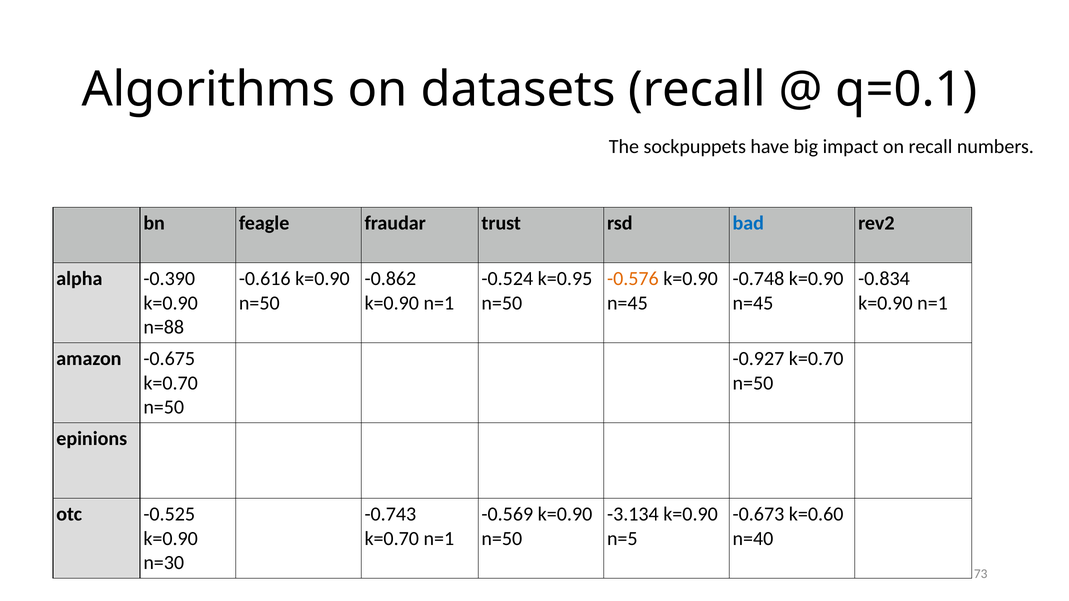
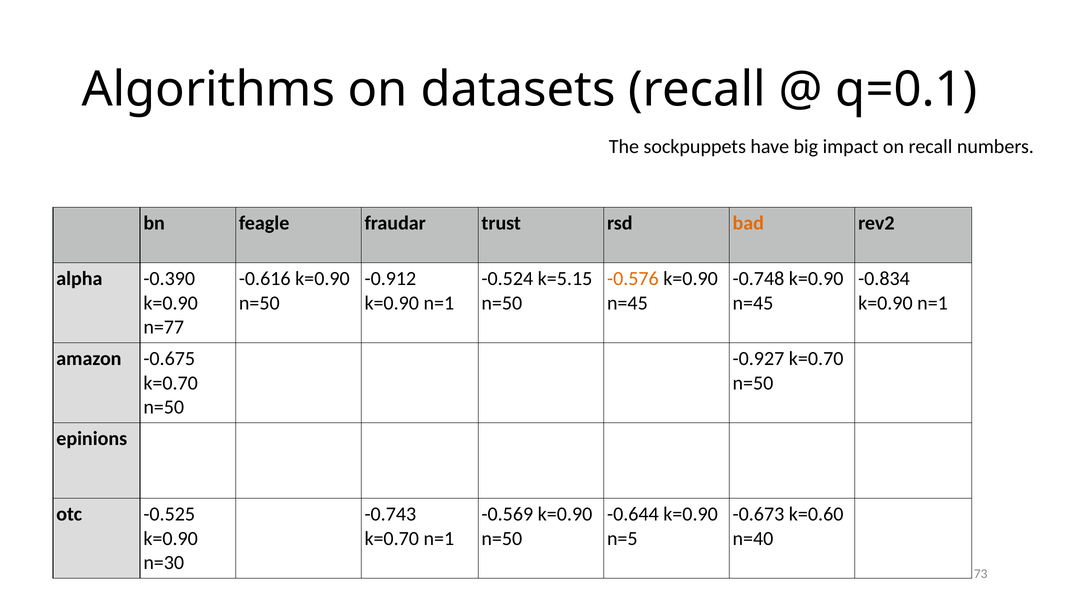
bad colour: blue -> orange (748, 223)
-0.862: -0.862 -> -0.912 (390, 279)
k=0.95: k=0.95 -> k=5.15 (565, 279)
n=88: n=88 -> n=77 (164, 328)
-3.134: -3.134 -> -0.644 (633, 514)
